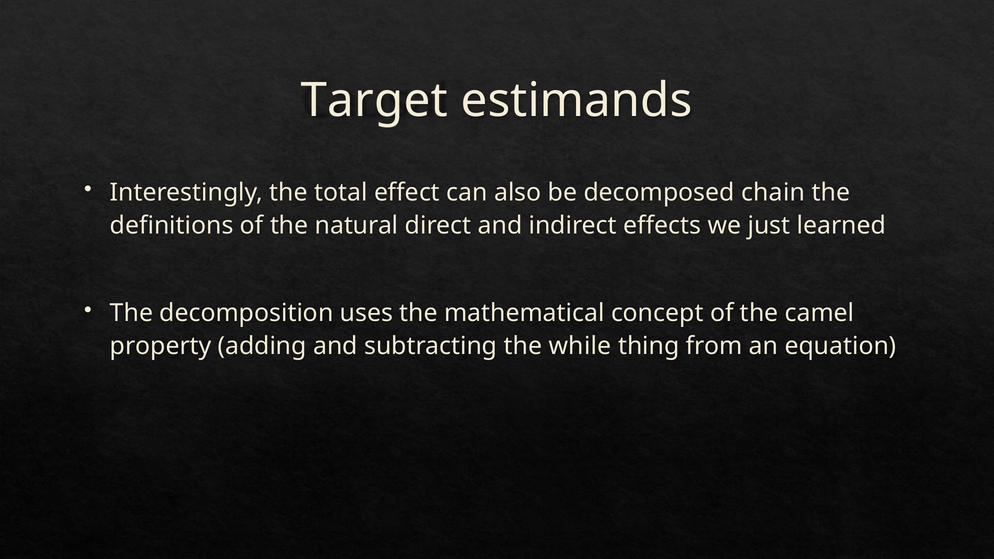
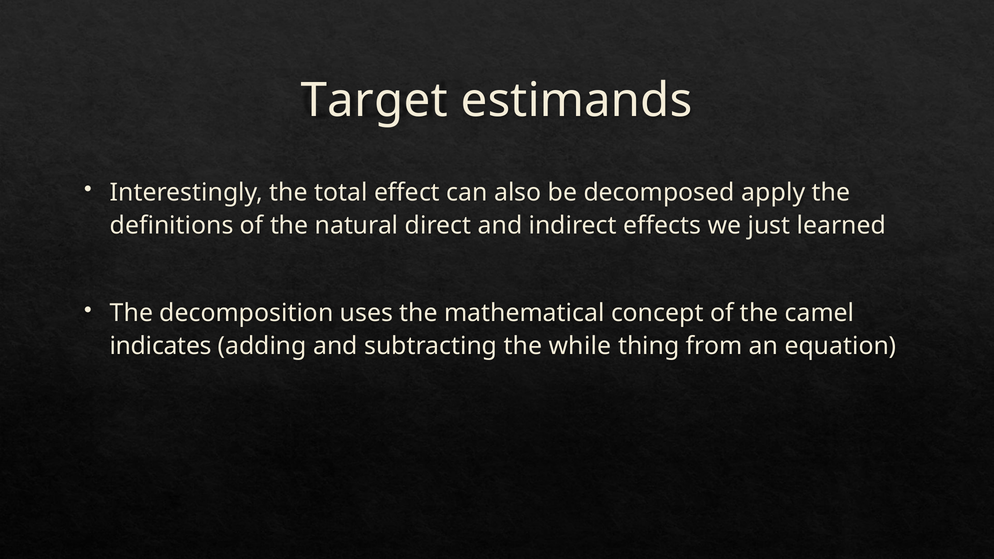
chain: chain -> apply (773, 193)
property: property -> indicates (161, 346)
